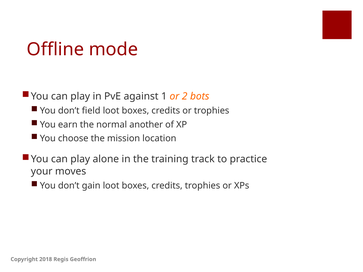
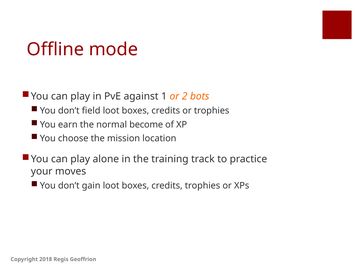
another: another -> become (146, 125)
